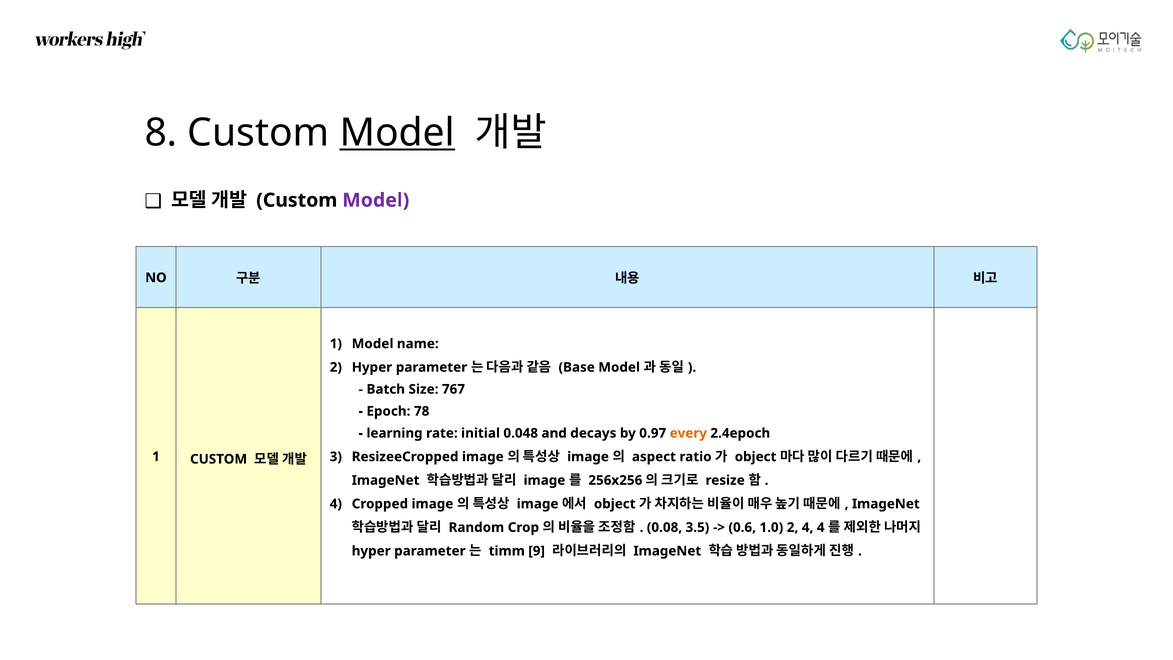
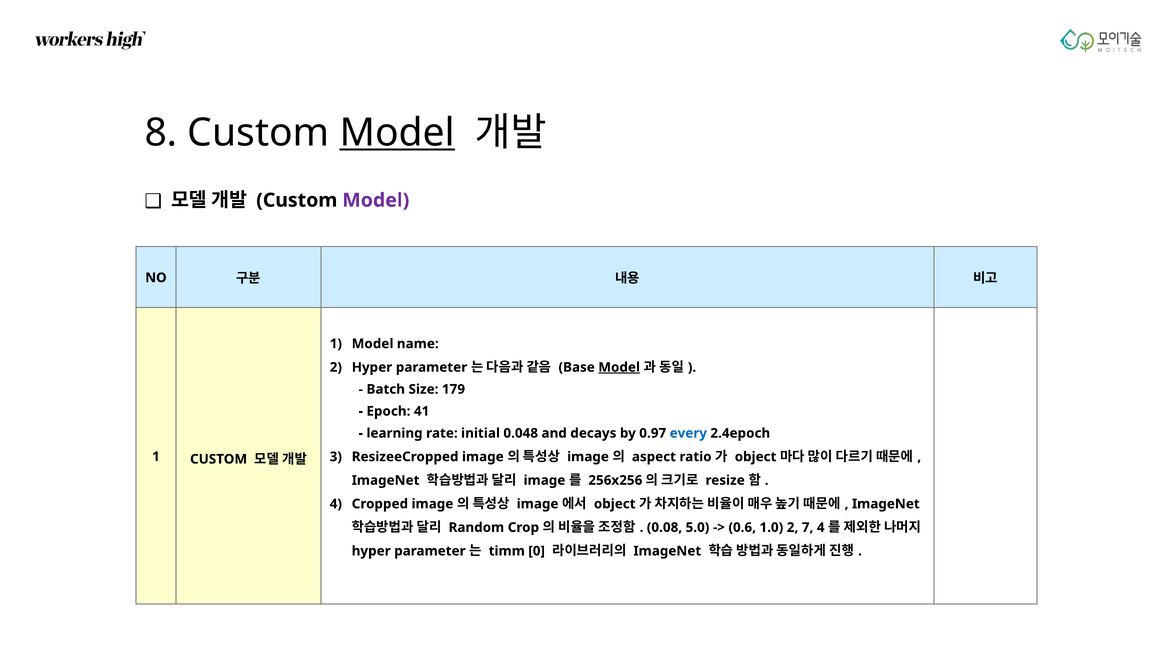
Model underline: none -> present (619, 367)
767: 767 -> 179 (453, 389)
78: 78 -> 41 (422, 411)
every colour: orange -> blue (688, 433)
3.5: 3.5 -> 5.0 (697, 527)
2 4: 4 -> 7 (808, 527)
9: 9 -> 0 (537, 551)
